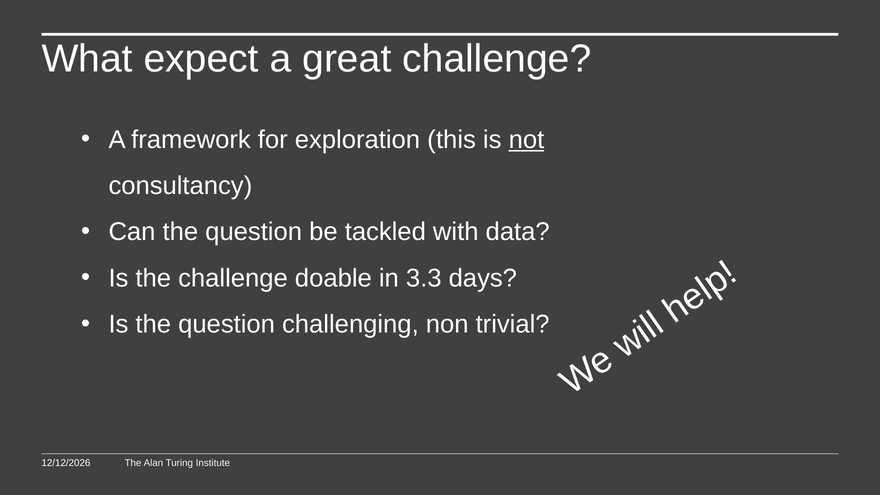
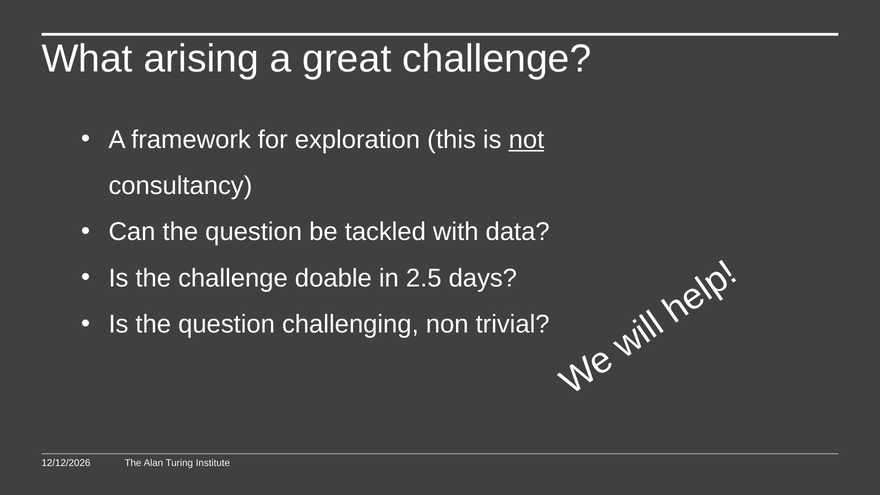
expect: expect -> arising (201, 59)
3.3: 3.3 -> 2.5 (424, 278)
